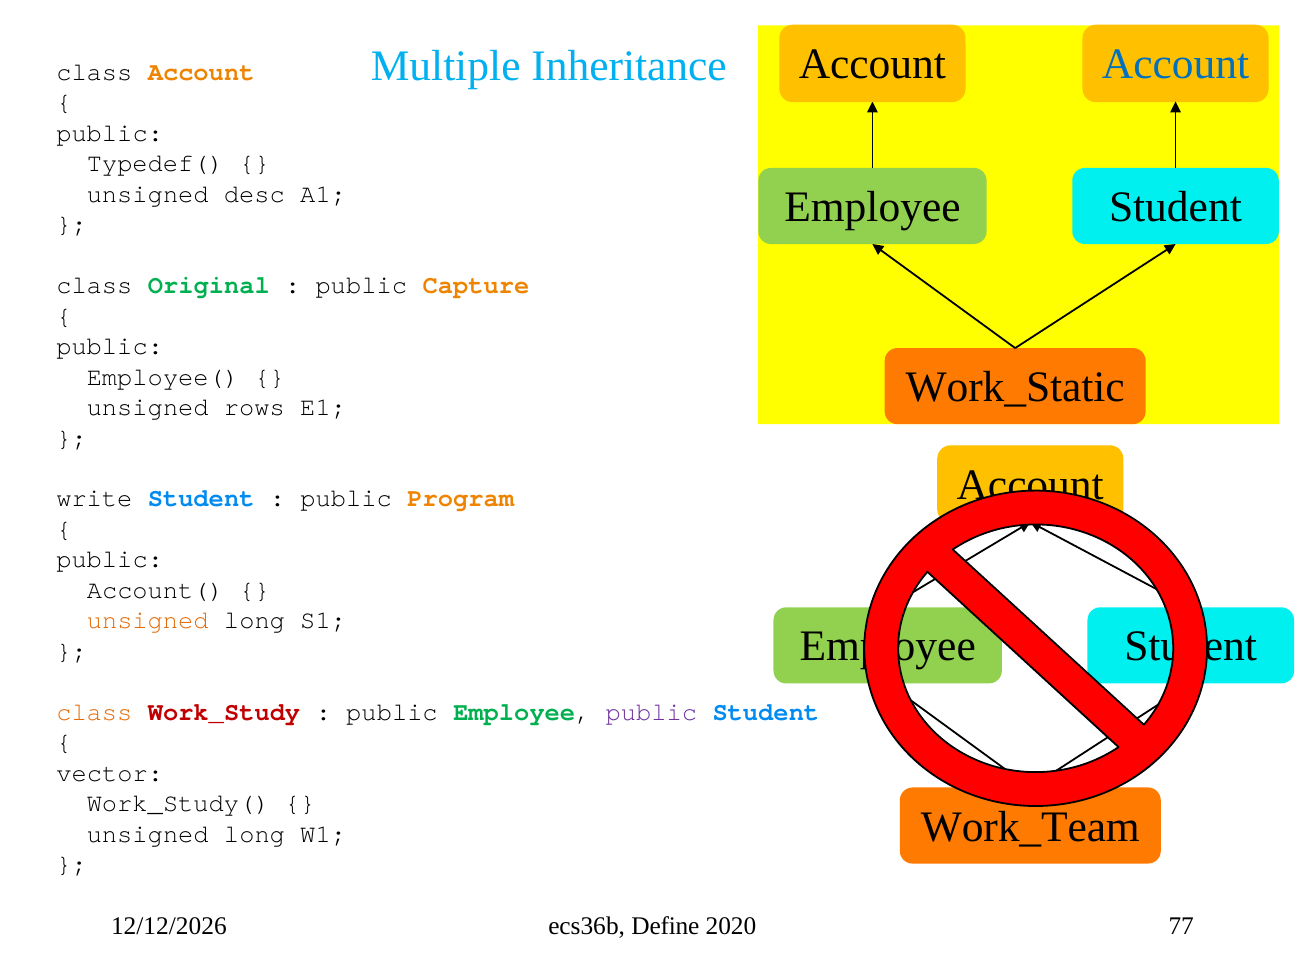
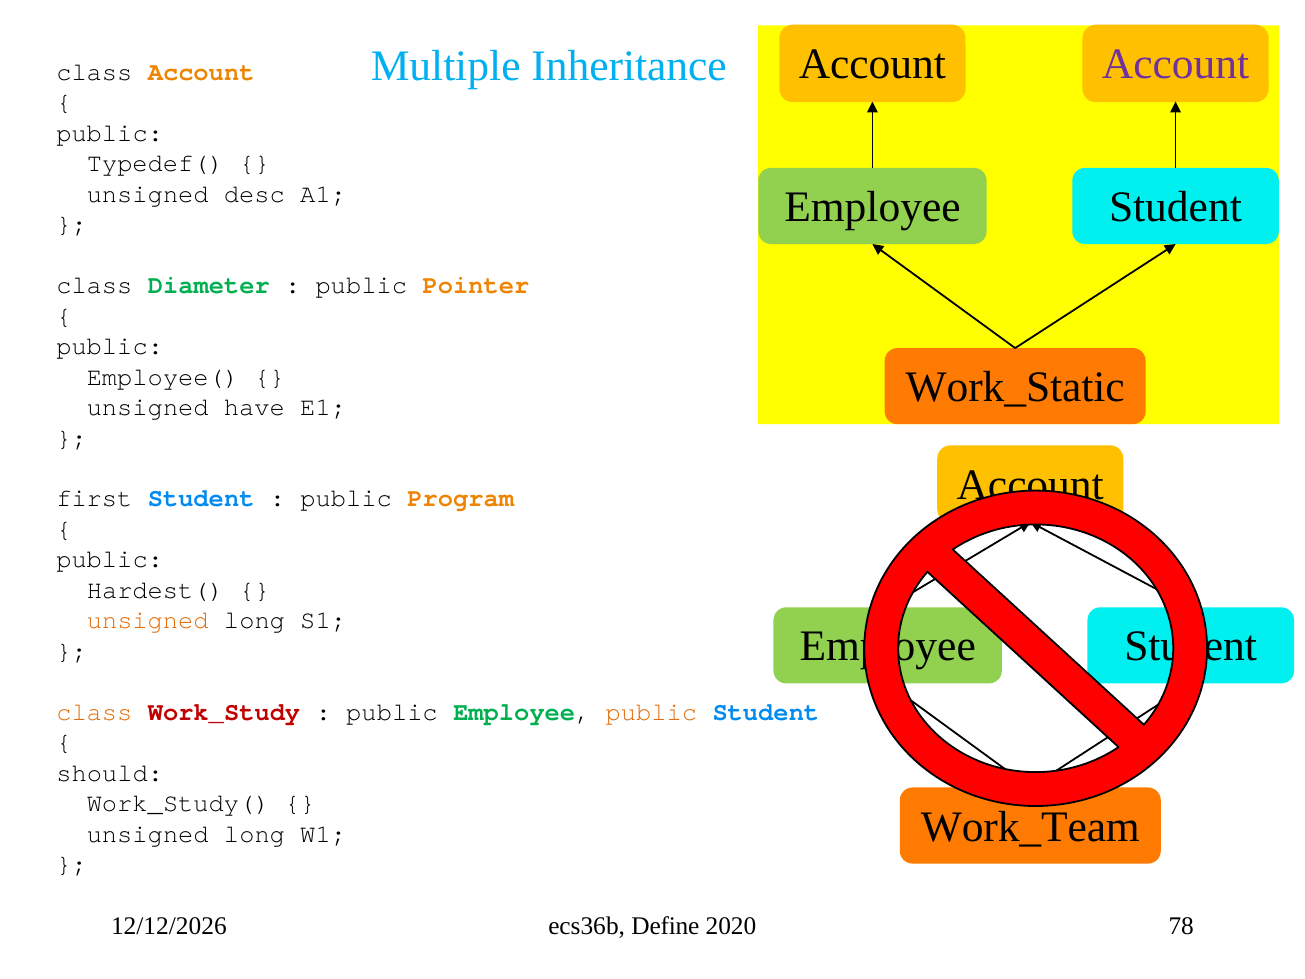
Account colour: blue -> purple (1175, 65)
Original: Original -> Diameter (209, 285)
Capture: Capture -> Pointer (476, 285)
rows: rows -> have (254, 407)
write: write -> first (94, 498)
Account(: Account( -> Hardest( (155, 590)
public colour: purple -> orange (651, 712)
vector: vector -> should (110, 773)
77: 77 -> 78 (1181, 926)
